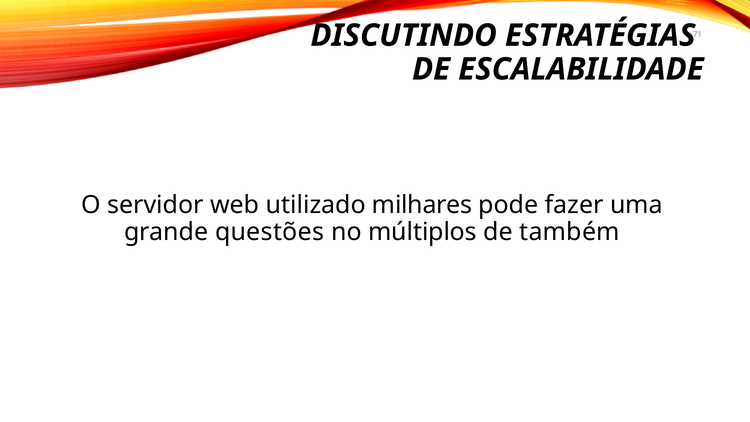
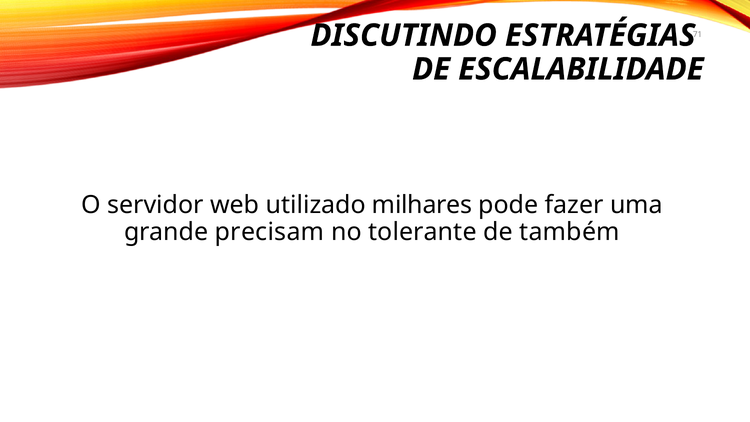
questões: questões -> precisam (270, 232)
múltiplos: múltiplos -> tolerante (422, 232)
